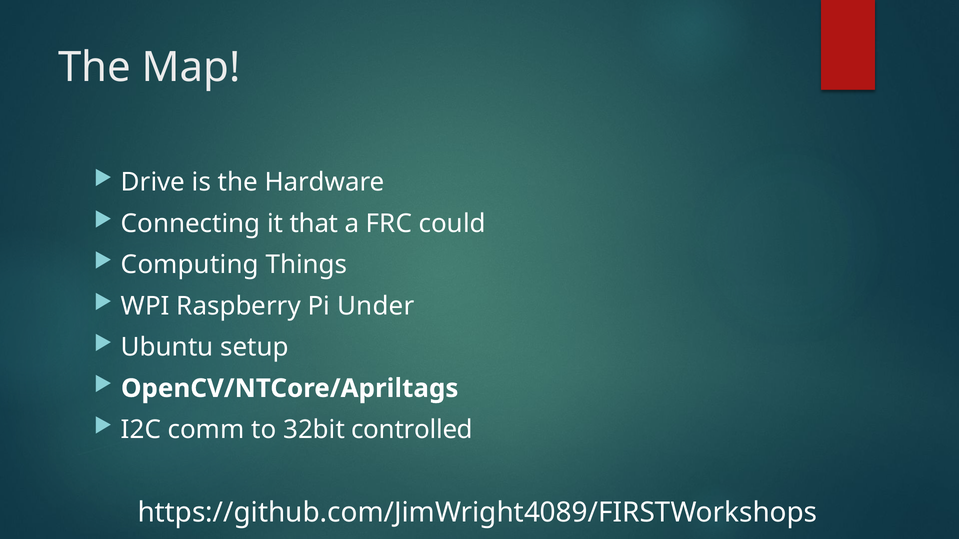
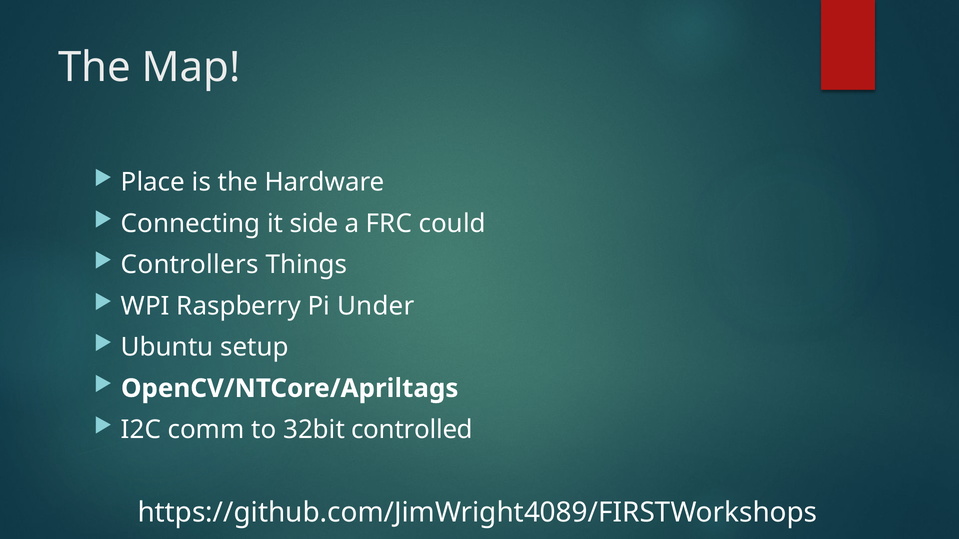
Drive: Drive -> Place (153, 183)
that: that -> side (314, 224)
Computing: Computing -> Controllers (190, 265)
